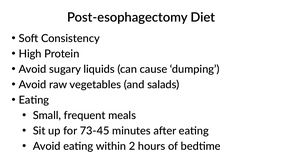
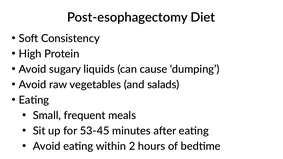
73-45: 73-45 -> 53-45 (95, 131)
